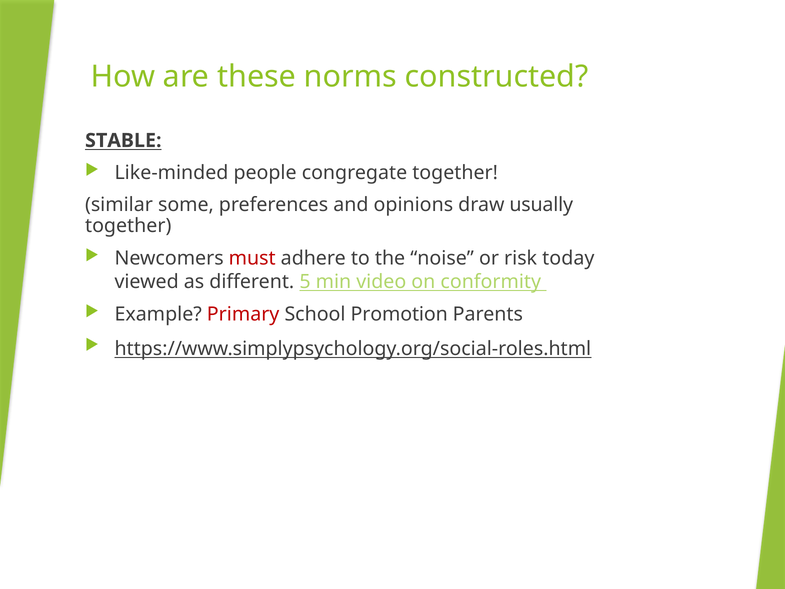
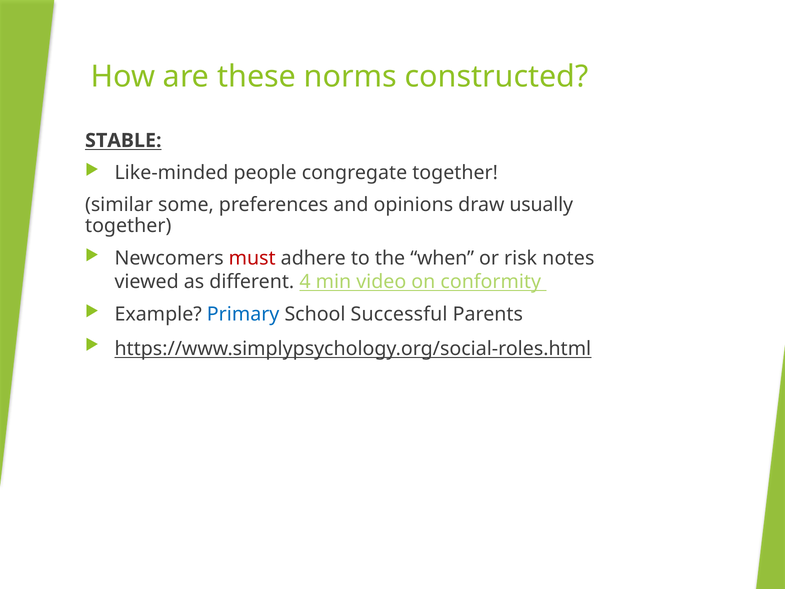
noise: noise -> when (442, 258)
today: today -> notes (568, 258)
5: 5 -> 4 (305, 281)
Primary colour: red -> blue (243, 314)
Promotion: Promotion -> Successful (399, 314)
